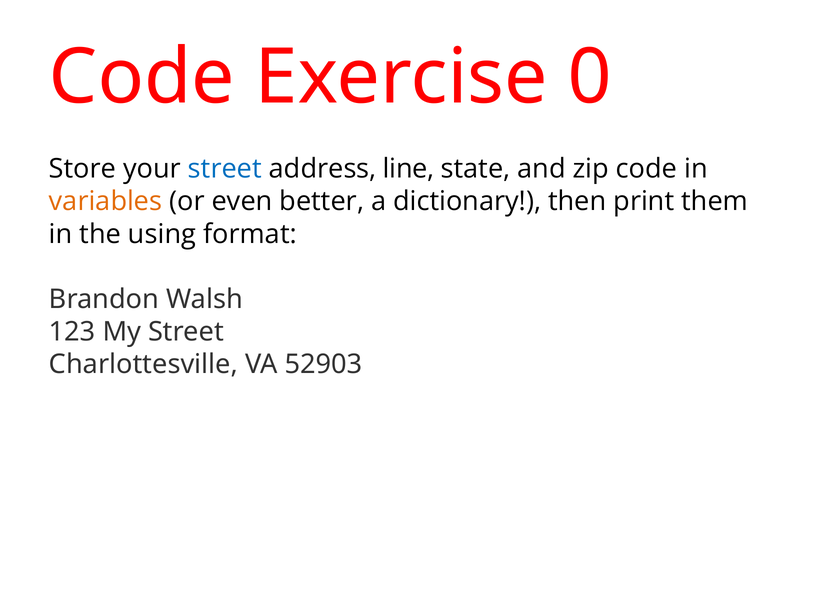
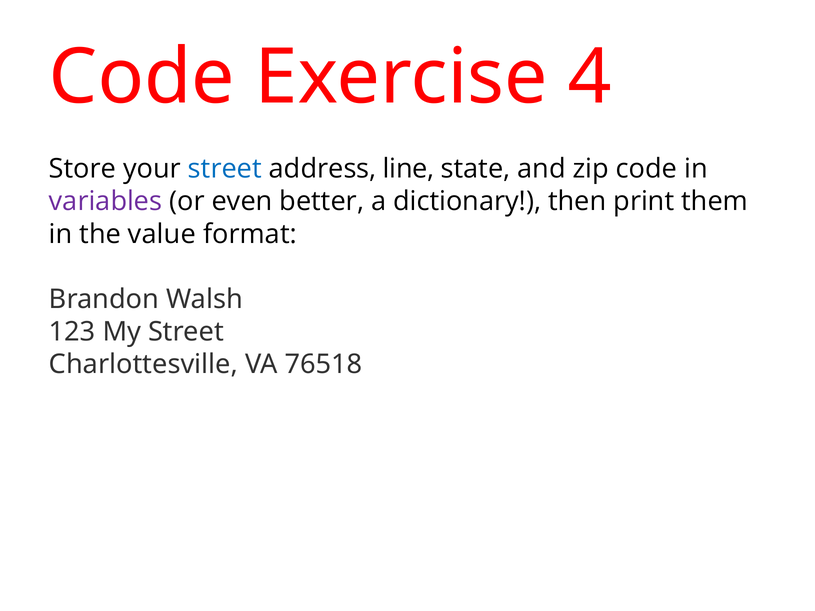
0: 0 -> 4 (590, 77)
variables colour: orange -> purple (106, 202)
using: using -> value (162, 234)
52903: 52903 -> 76518 (324, 365)
